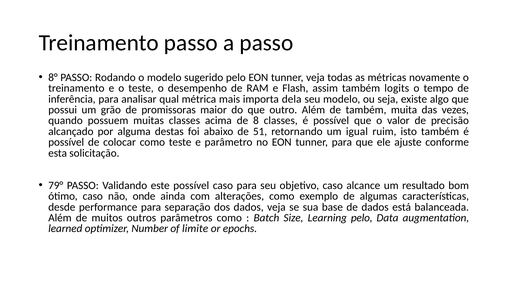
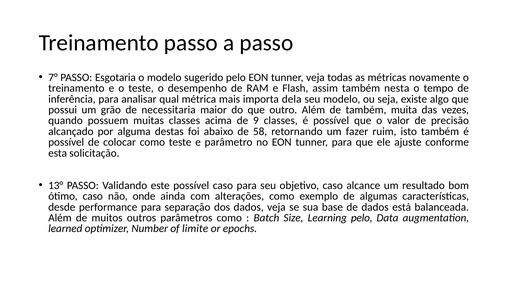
8°: 8° -> 7° (53, 77)
Rodando: Rodando -> Esgotaria (115, 77)
logits: logits -> nesta (397, 88)
promissoras: promissoras -> necessitaria (169, 110)
8: 8 -> 9 (256, 121)
51: 51 -> 58 (260, 131)
igual: igual -> fazer (357, 131)
79°: 79° -> 13° (56, 185)
